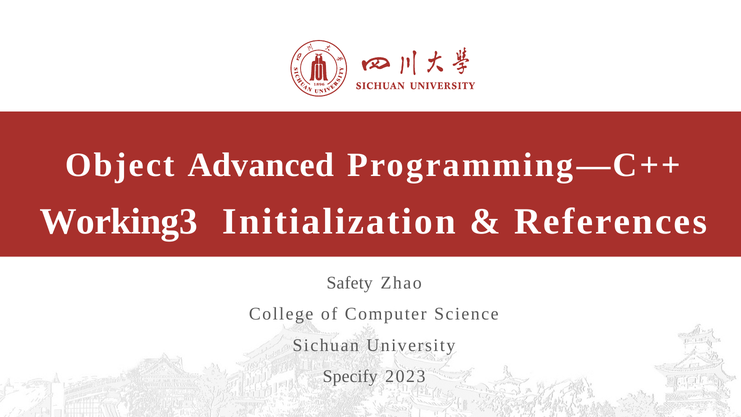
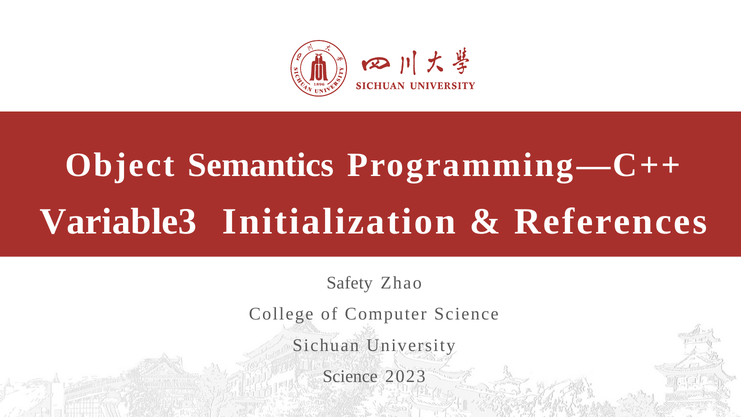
Advanced: Advanced -> Semantics (261, 165)
Working3: Working3 -> Variable3 (118, 221)
Specify: Specify -> Science (350, 376)
